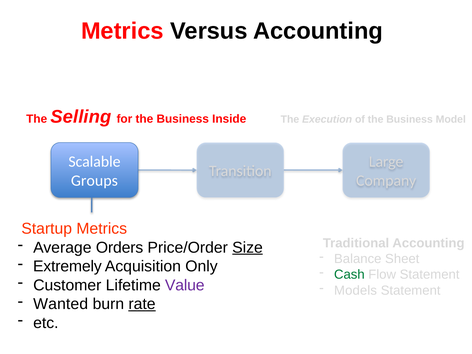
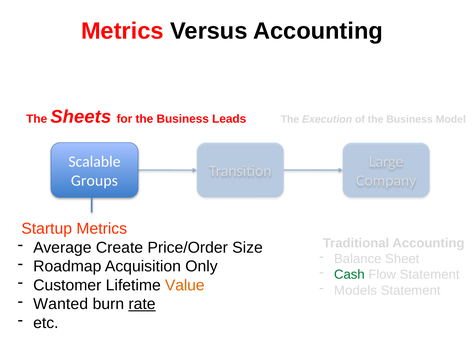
Selling: Selling -> Sheets (81, 117)
Inside: Inside -> Leads (229, 119)
Orders: Orders -> Create (119, 247)
Size underline: present -> none (248, 247)
Extremely: Extremely -> Roadmap (67, 266)
Value colour: purple -> orange (185, 285)
